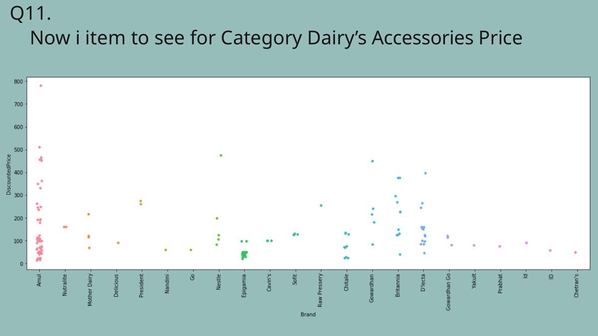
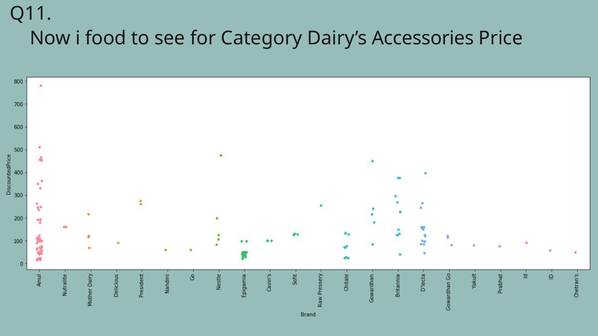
item: item -> food (106, 38)
